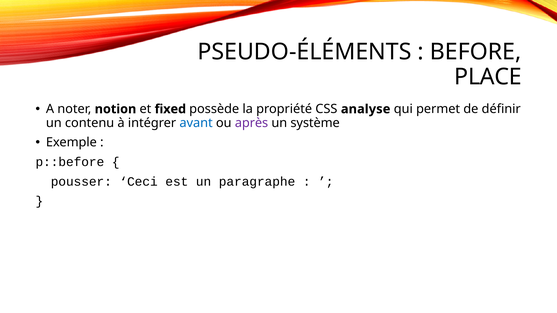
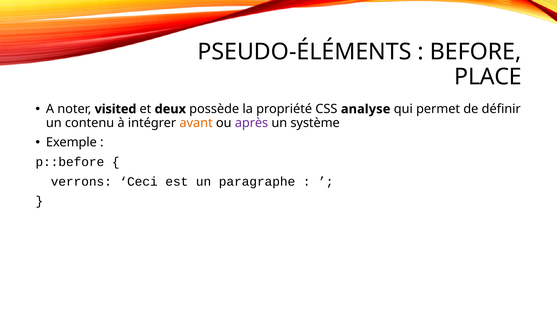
notion: notion -> visited (116, 109)
fixed: fixed -> deux (170, 109)
avant colour: blue -> orange (196, 123)
pousser: pousser -> verrons (81, 182)
